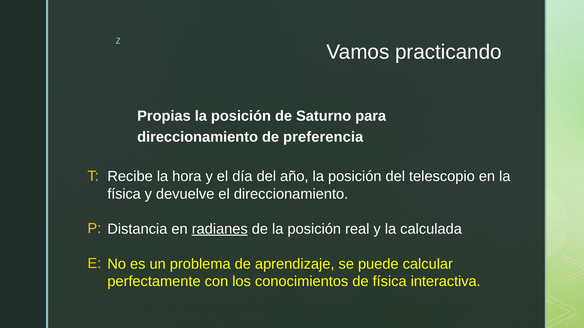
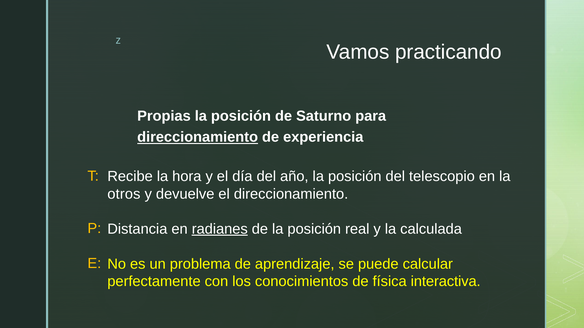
direccionamiento underline: none -> present (198, 137)
preferencia: preferencia -> experiencia (323, 137)
física: física -> otros (124, 194)
